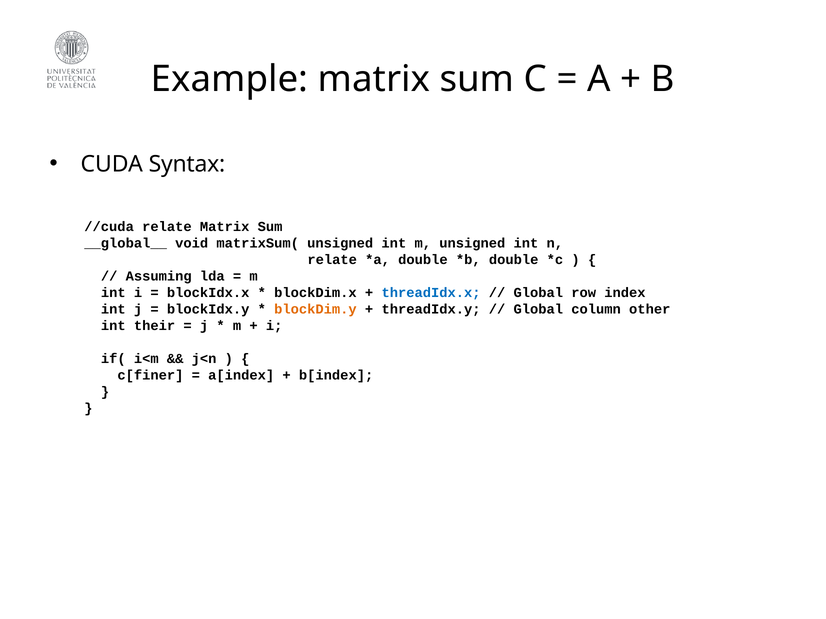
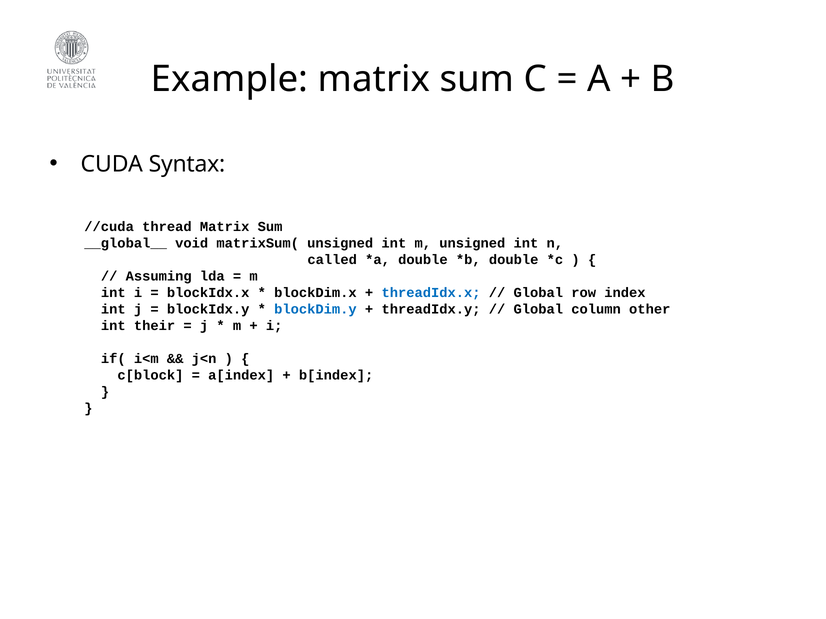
//cuda relate: relate -> thread (167, 227)
relate: relate -> called (332, 260)
blockDim.y colour: orange -> blue (315, 309)
c[finer: c[finer -> c[block (150, 376)
